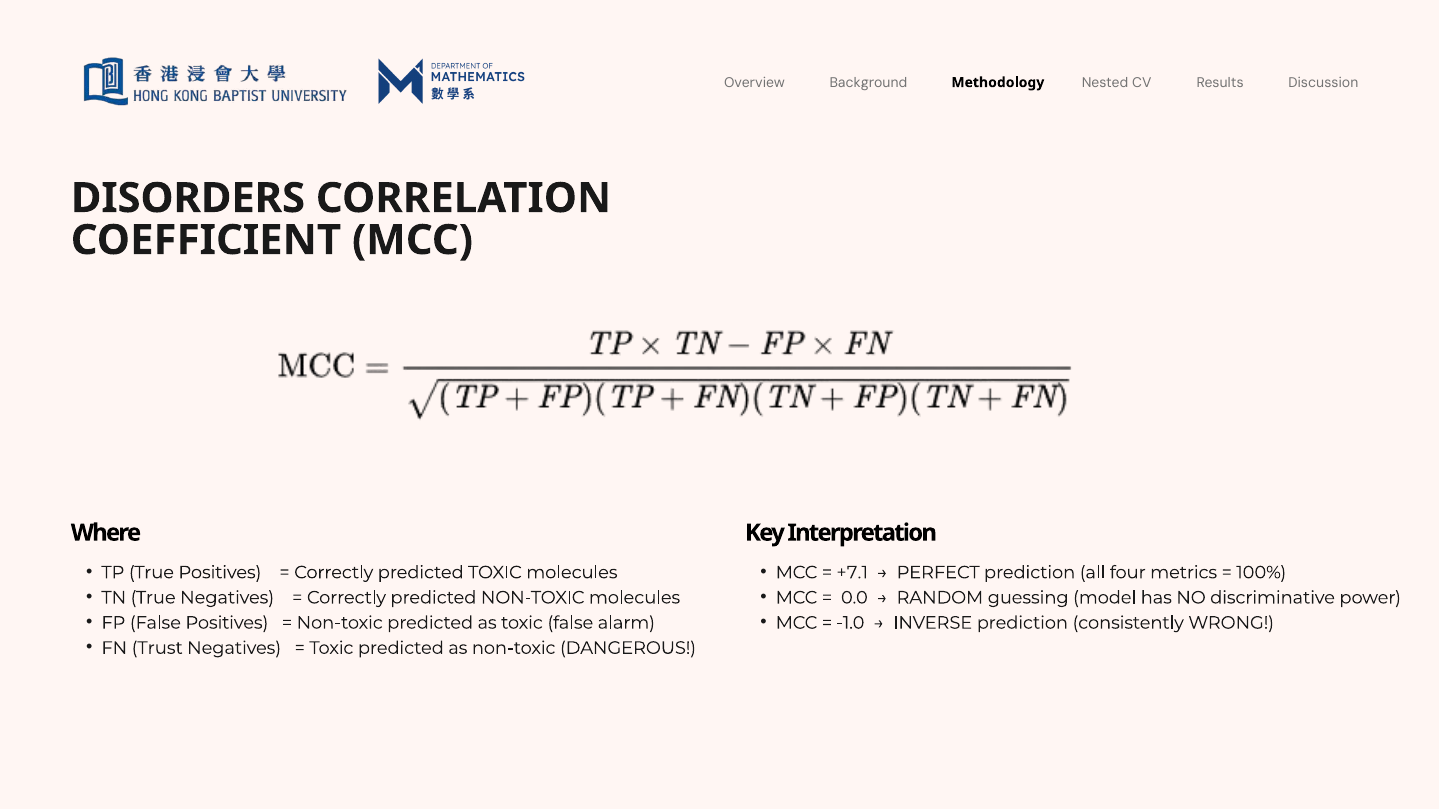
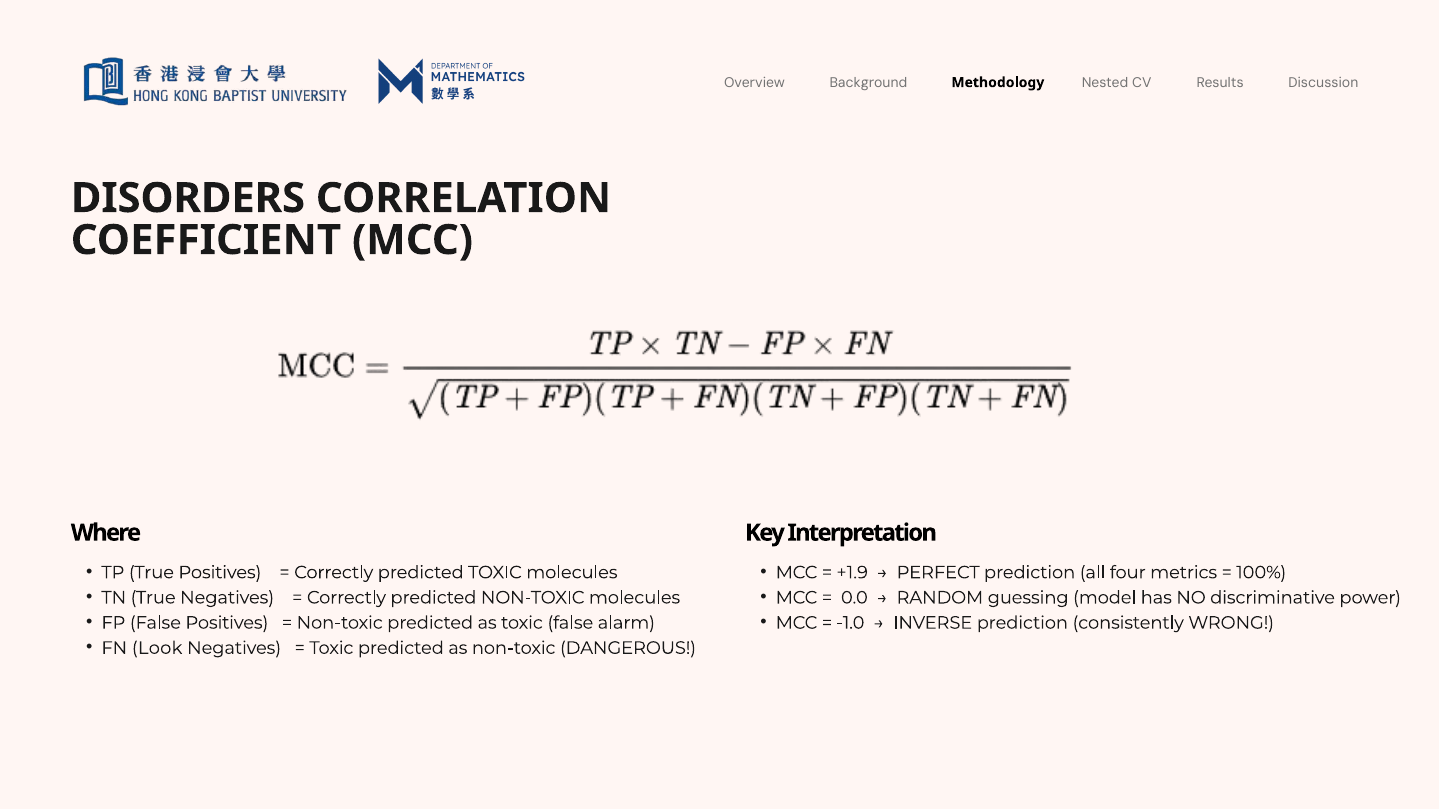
+7.1: +7.1 -> +1.9 (852, 573)
Trust: Trust -> Look (157, 648)
